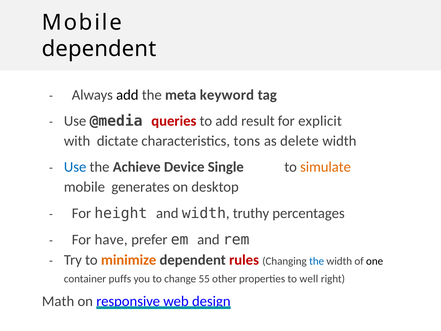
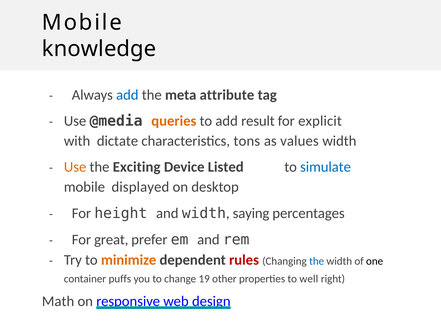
dependent: dependent -> knowledge (99, 49)
add colour: black -> blue (127, 95)
keyword: keyword -> attribute (227, 95)
queries colour: red -> orange (174, 121)
delete: delete -> values (299, 141)
Use colour: blue -> orange (75, 167)
Achieve: Achieve -> Exciting (137, 167)
Single: Single -> Listed (226, 167)
simulate colour: orange -> blue (325, 167)
generates: generates -> displayed (140, 187)
truthy: truthy -> saying (251, 213)
have: have -> great (111, 239)
55: 55 -> 19 (204, 279)
